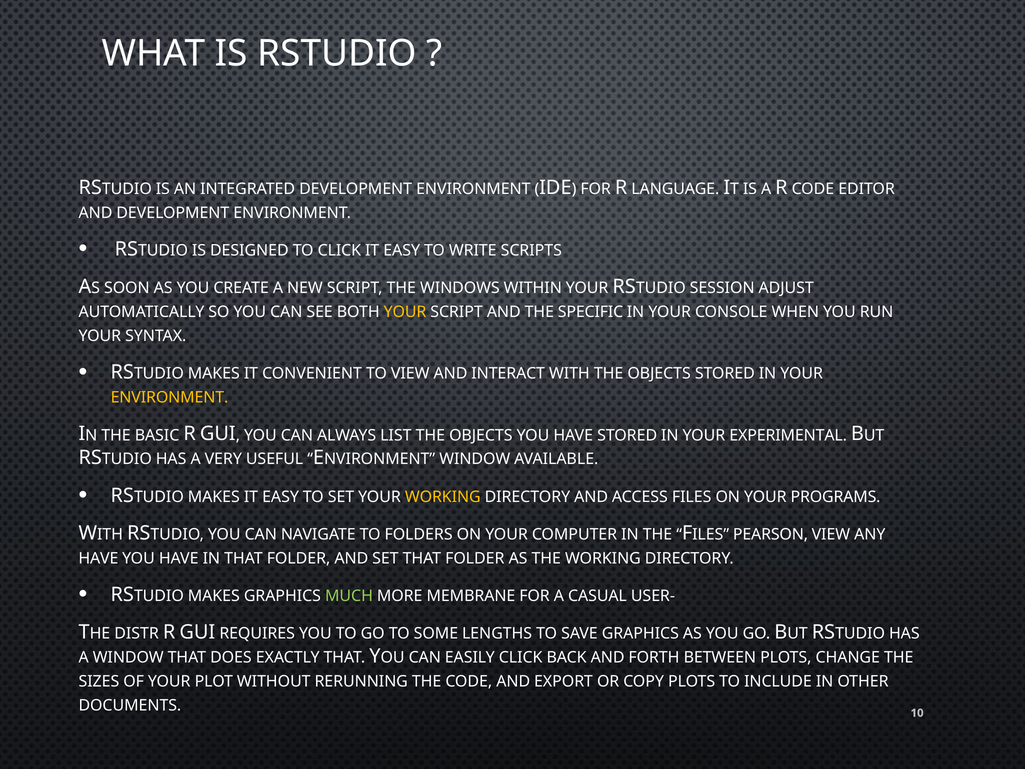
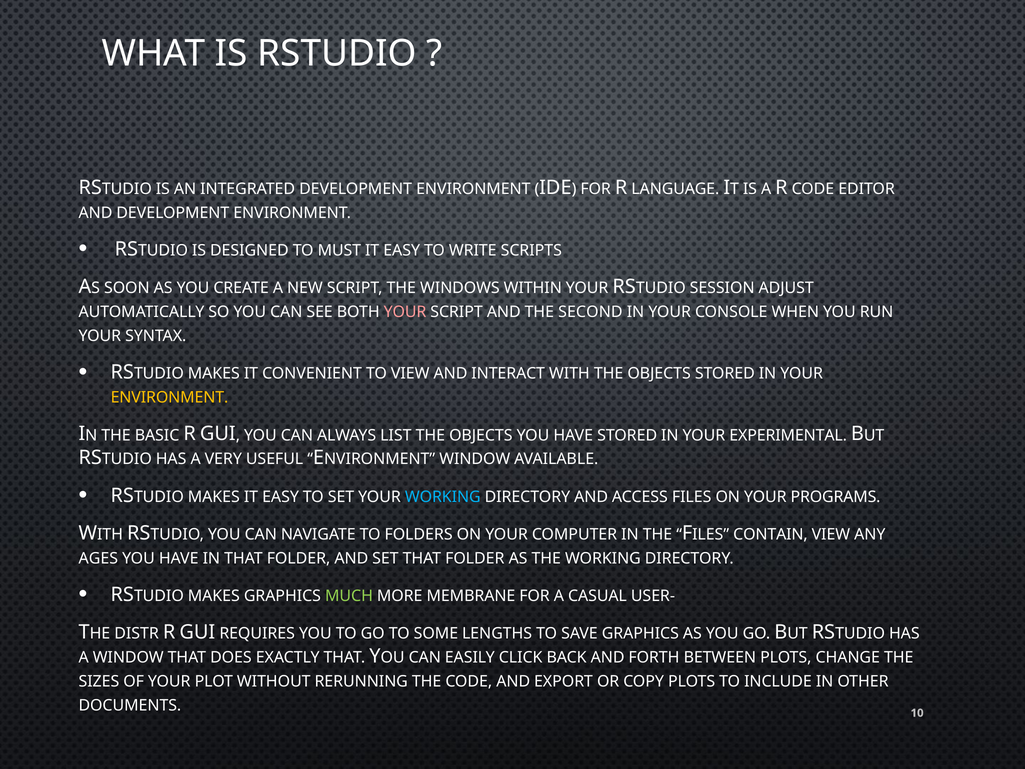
TO CLICK: CLICK -> MUST (339, 250)
YOUR colour: yellow -> pink (405, 312)
SPECIFIC: SPECIFIC -> SECOND (590, 312)
WORKING colour: yellow -> light blue (443, 497)
PEARSON: PEARSON -> CONTAIN (770, 534)
HAVE: HAVE -> AGES (98, 558)
